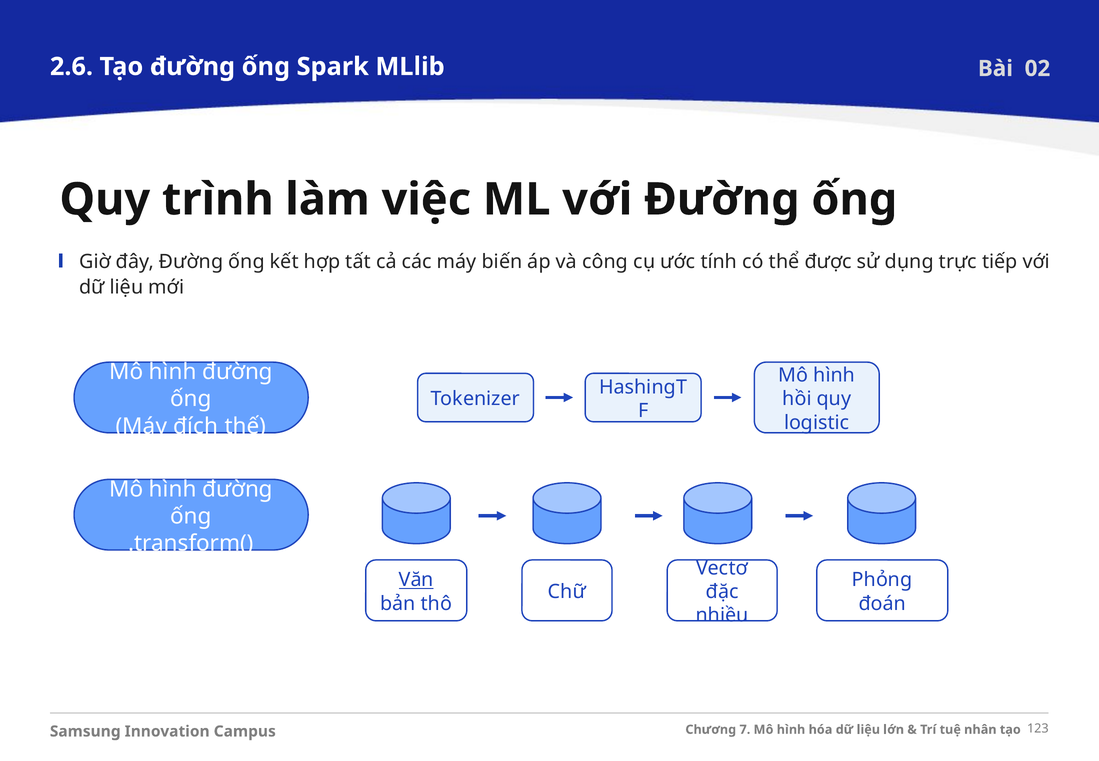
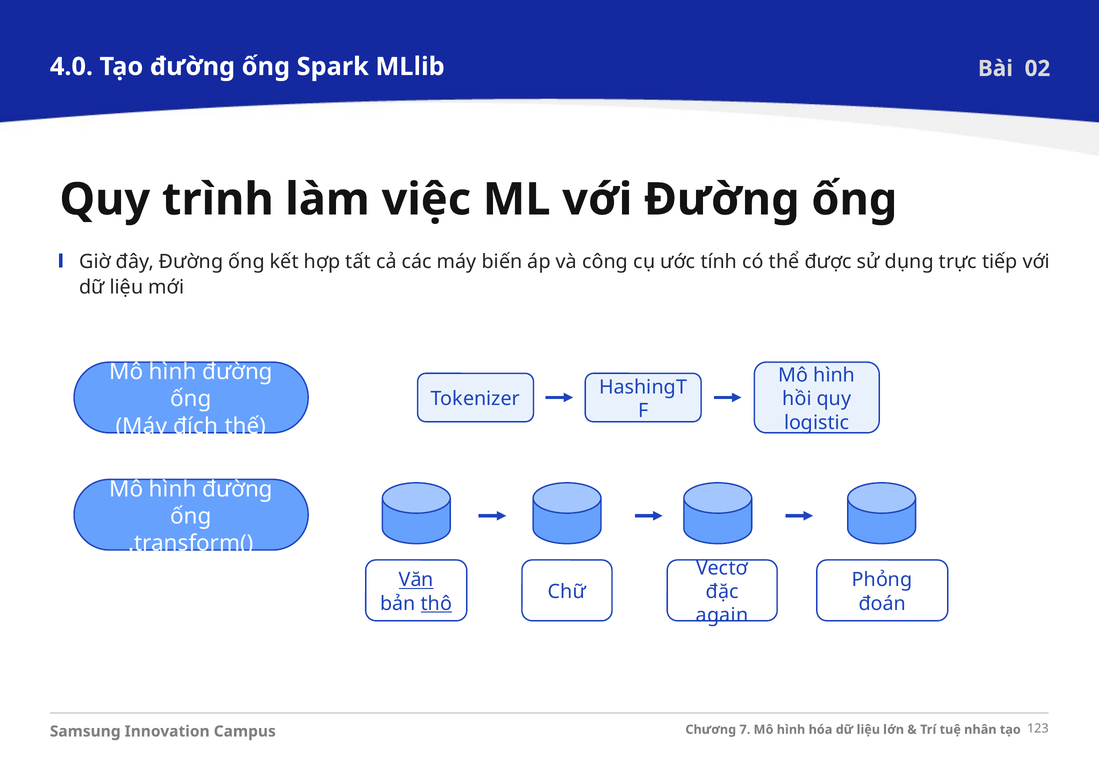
2.6: 2.6 -> 4.0 (71, 67)
thô underline: none -> present (436, 603)
nhiều: nhiều -> again (722, 615)
